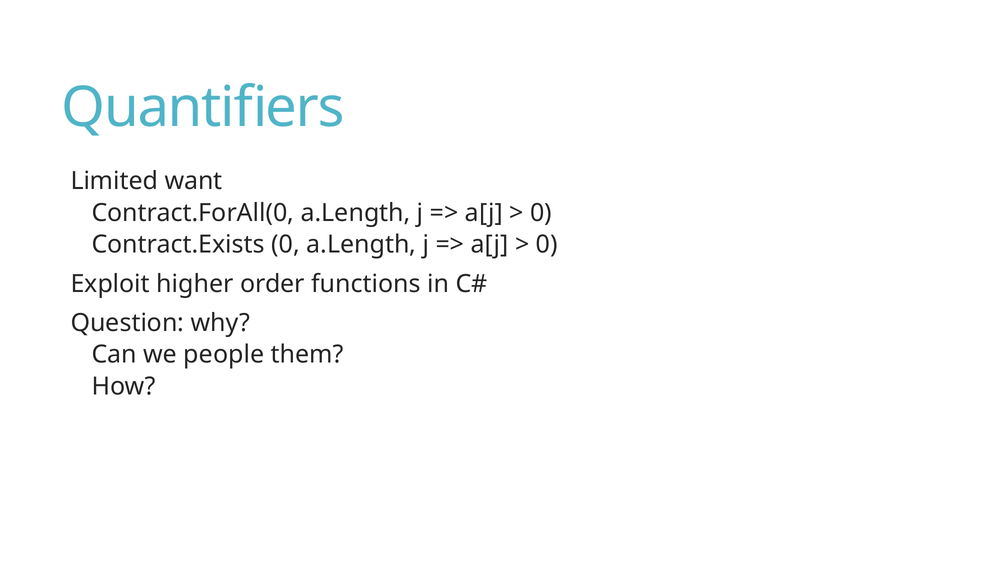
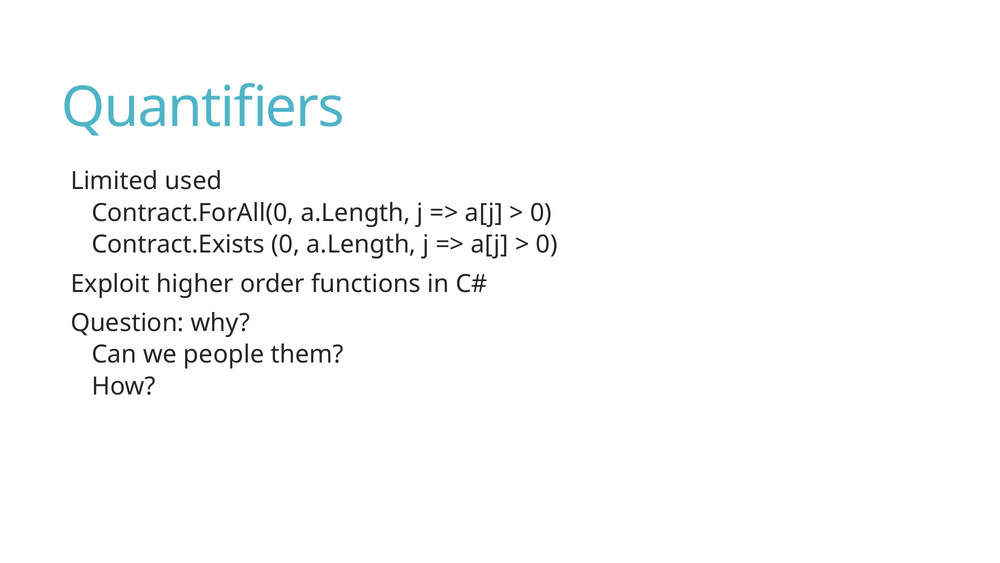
want: want -> used (193, 181)
